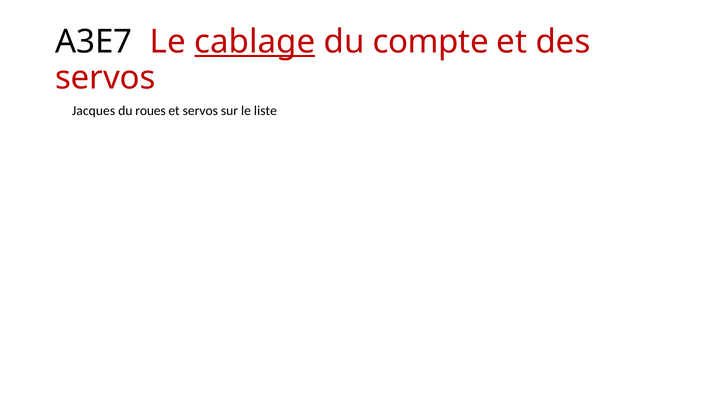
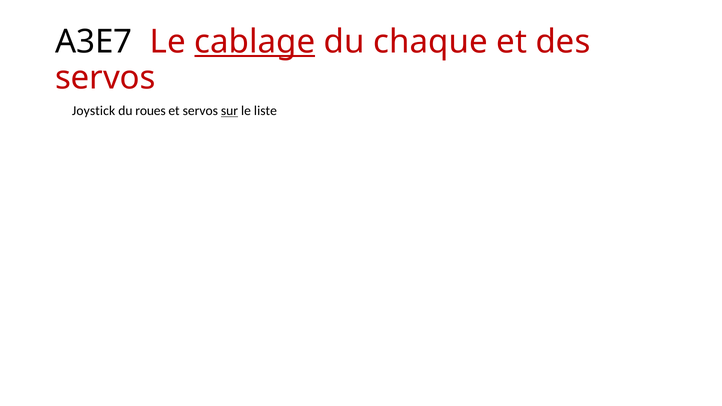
compte: compte -> chaque (430, 42)
Jacques: Jacques -> Joystick (94, 111)
sur underline: none -> present (230, 111)
